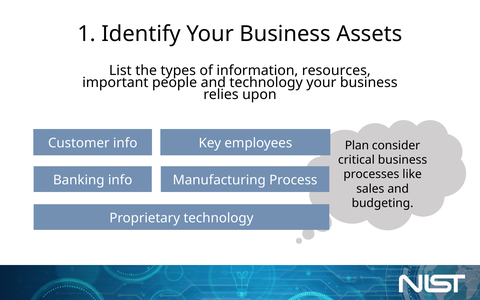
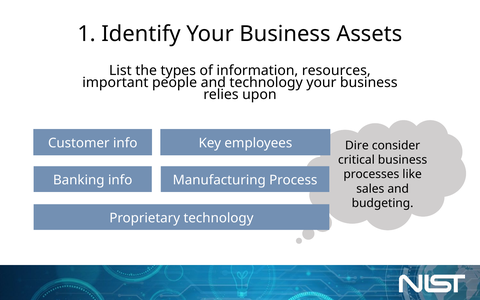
Plan: Plan -> Dire (357, 146)
